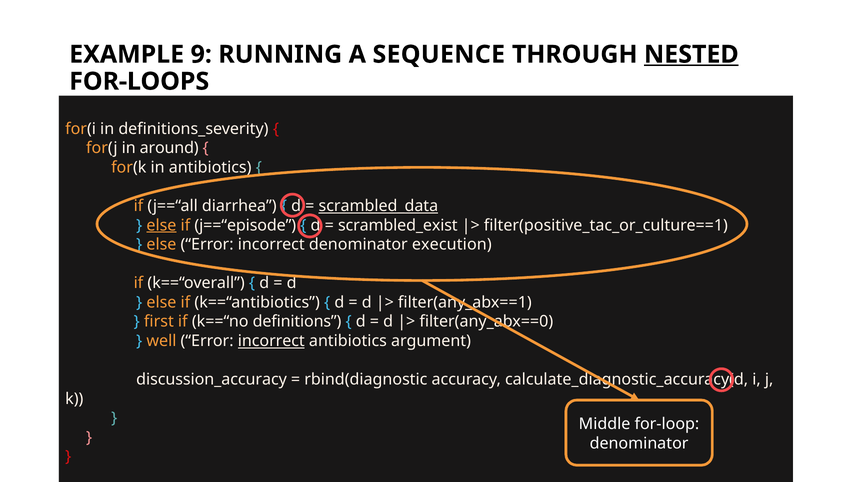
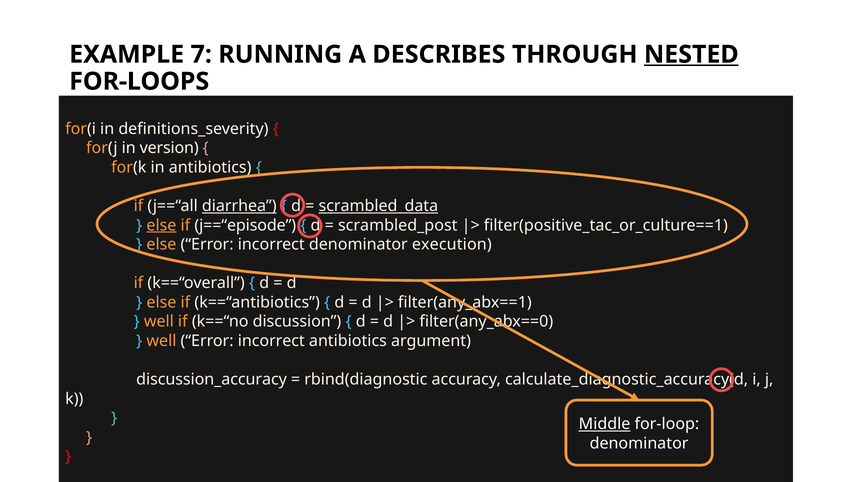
9: 9 -> 7 (201, 54)
SEQUENCE: SEQUENCE -> DESCRIBES (439, 54)
around: around -> version (169, 148)
diarrhea underline: none -> present (239, 206)
scrambled_exist: scrambled_exist -> scrambled_post (398, 225)
first: first -> well (159, 322)
definitions: definitions -> discussion (297, 322)
incorrect underline: present -> none (271, 341)
Middle underline: none -> present (605, 424)
